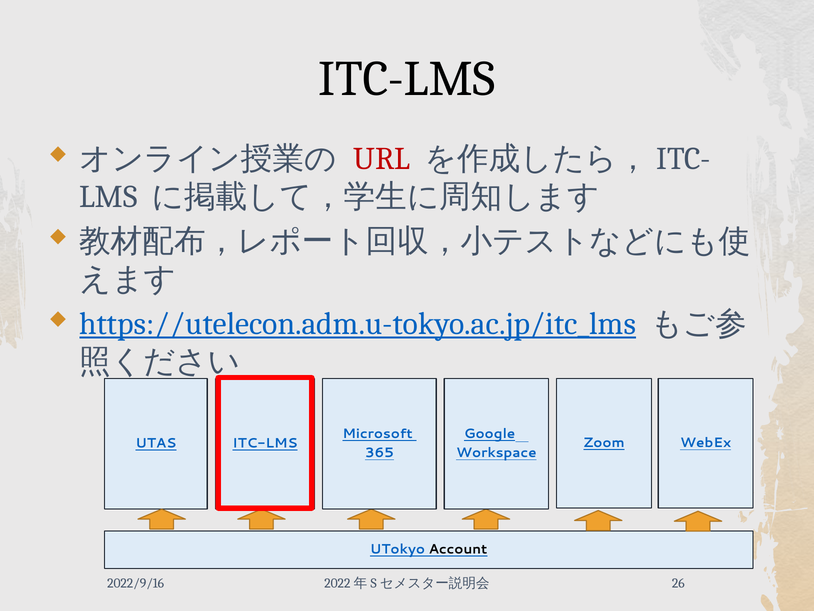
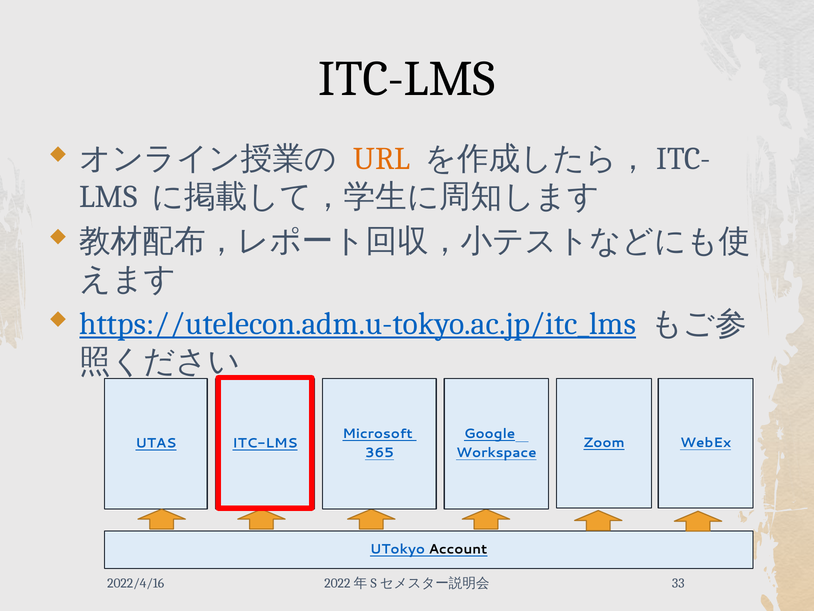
URL colour: red -> orange (382, 159)
2022/9/16: 2022/9/16 -> 2022/4/16 (136, 583)
26: 26 -> 33 (678, 583)
